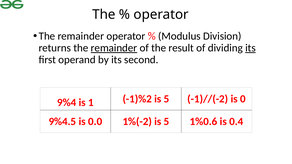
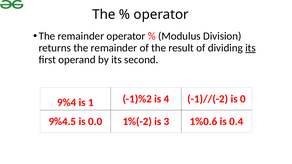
remainder underline: present -> none (114, 48)
-1)%2 is 5: 5 -> 4 (167, 99)
1%(-2 is 5: 5 -> 3 (167, 122)
